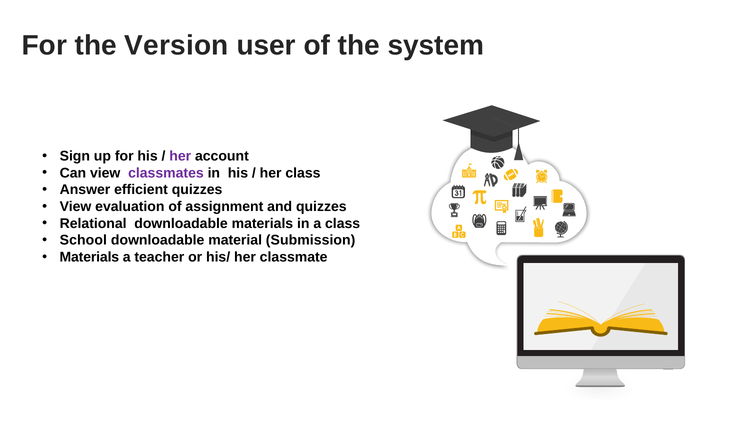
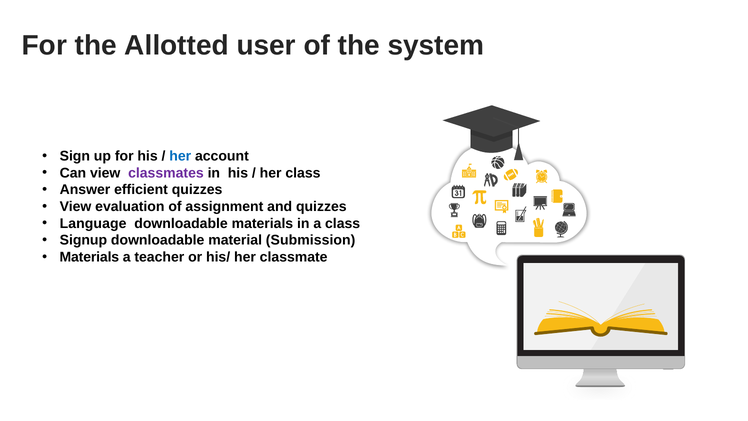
Version: Version -> Allotted (177, 45)
her colour: purple -> blue (180, 156)
Relational: Relational -> Language (93, 223)
School: School -> Signup (83, 240)
